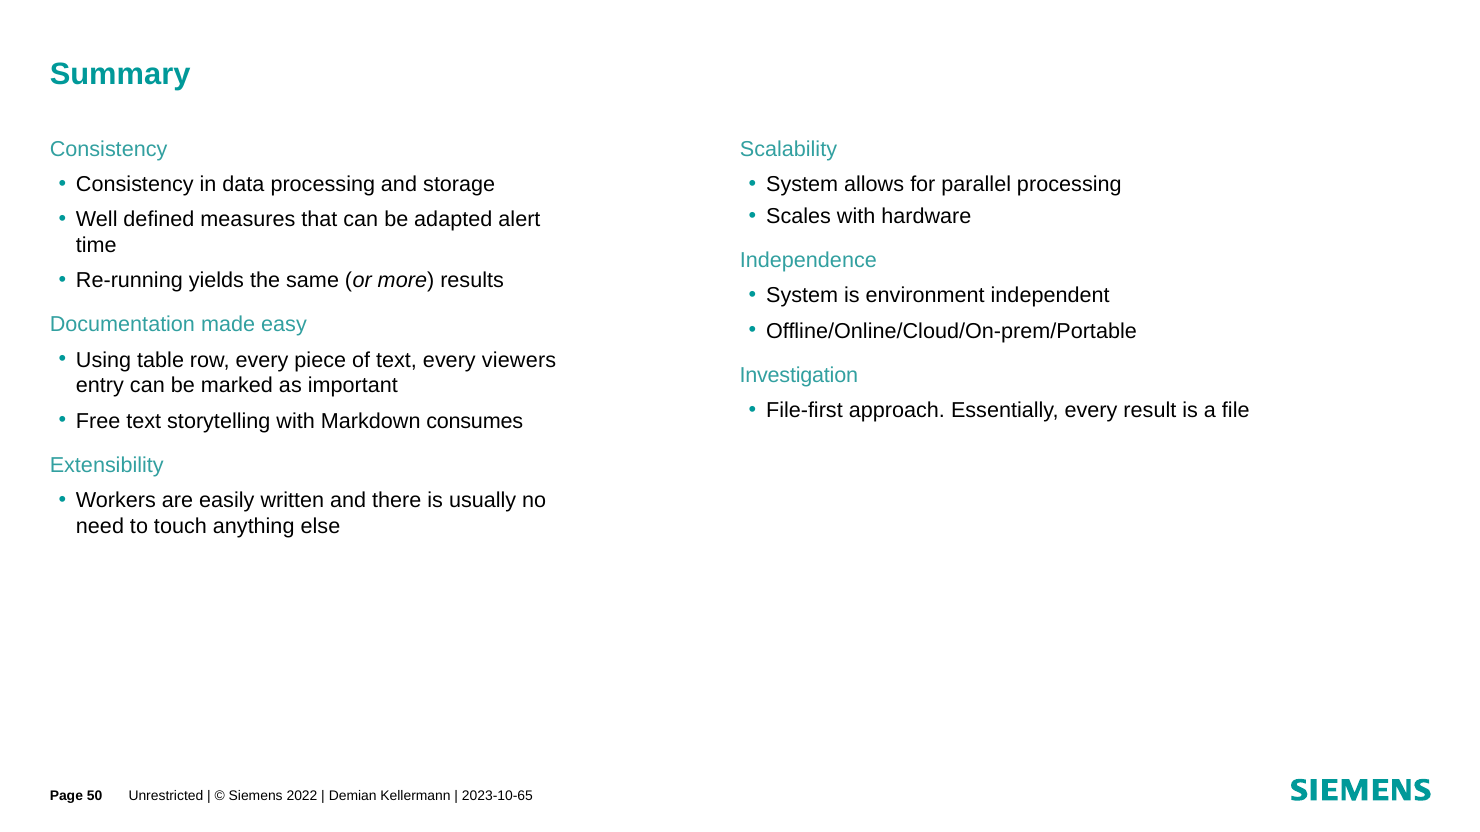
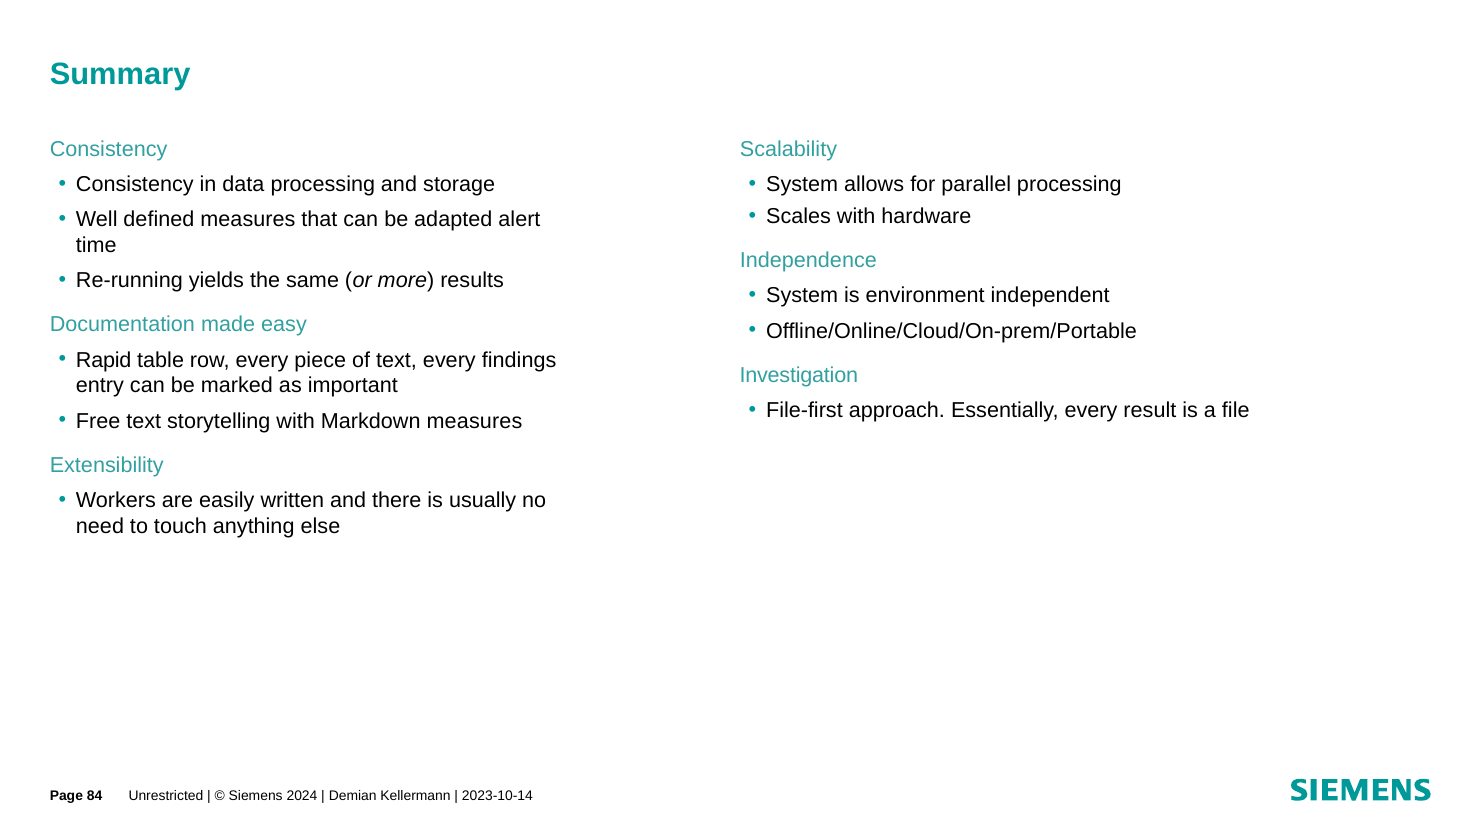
Using: Using -> Rapid (104, 360)
viewers: viewers -> findings (519, 360)
Markdown consumes: consumes -> measures (475, 421)
50: 50 -> 84 (95, 796)
2022: 2022 -> 2024 (302, 796)
2023-10-65: 2023-10-65 -> 2023-10-14 (497, 796)
